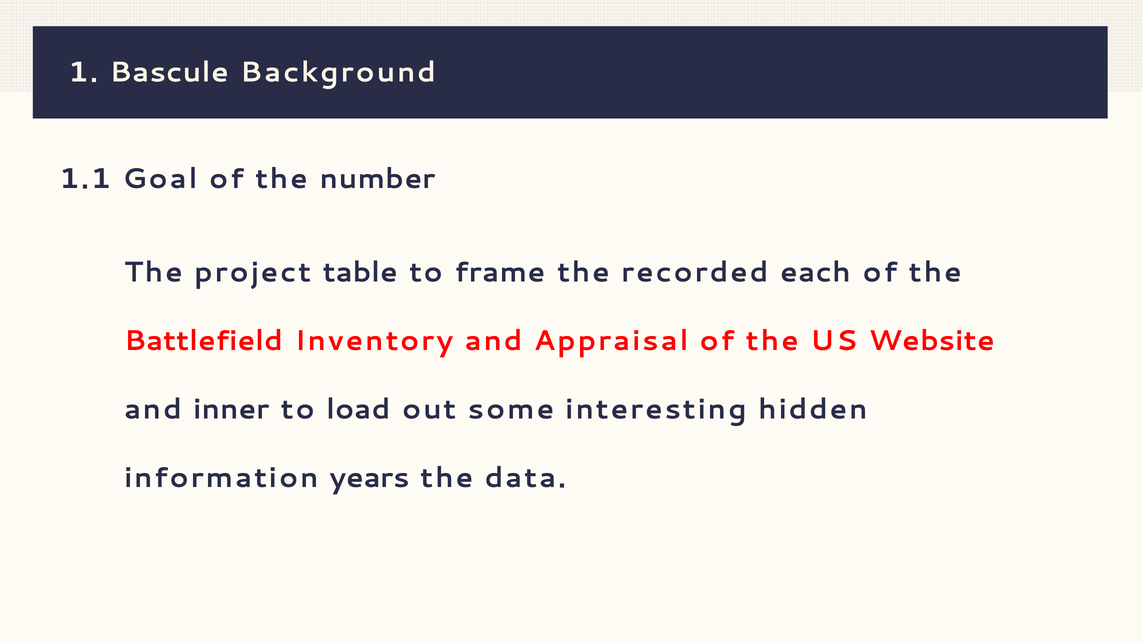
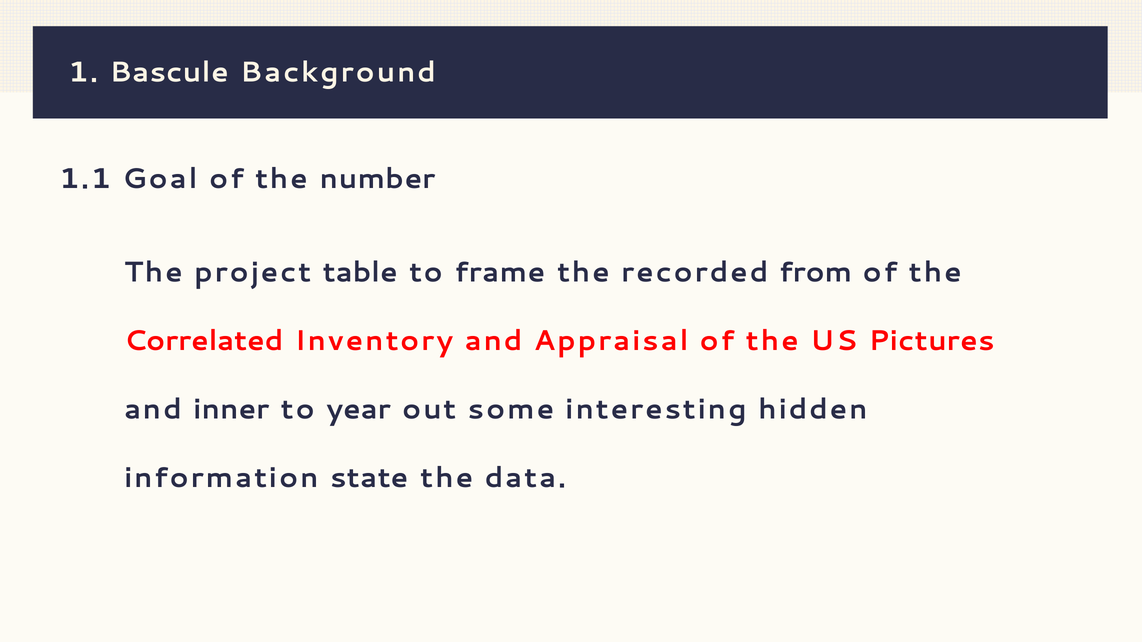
each: each -> from (816, 273)
Battlefield: Battlefield -> Correlated (204, 341)
Website: Website -> Pictures (932, 341)
load: load -> year (358, 410)
years: years -> state (369, 478)
